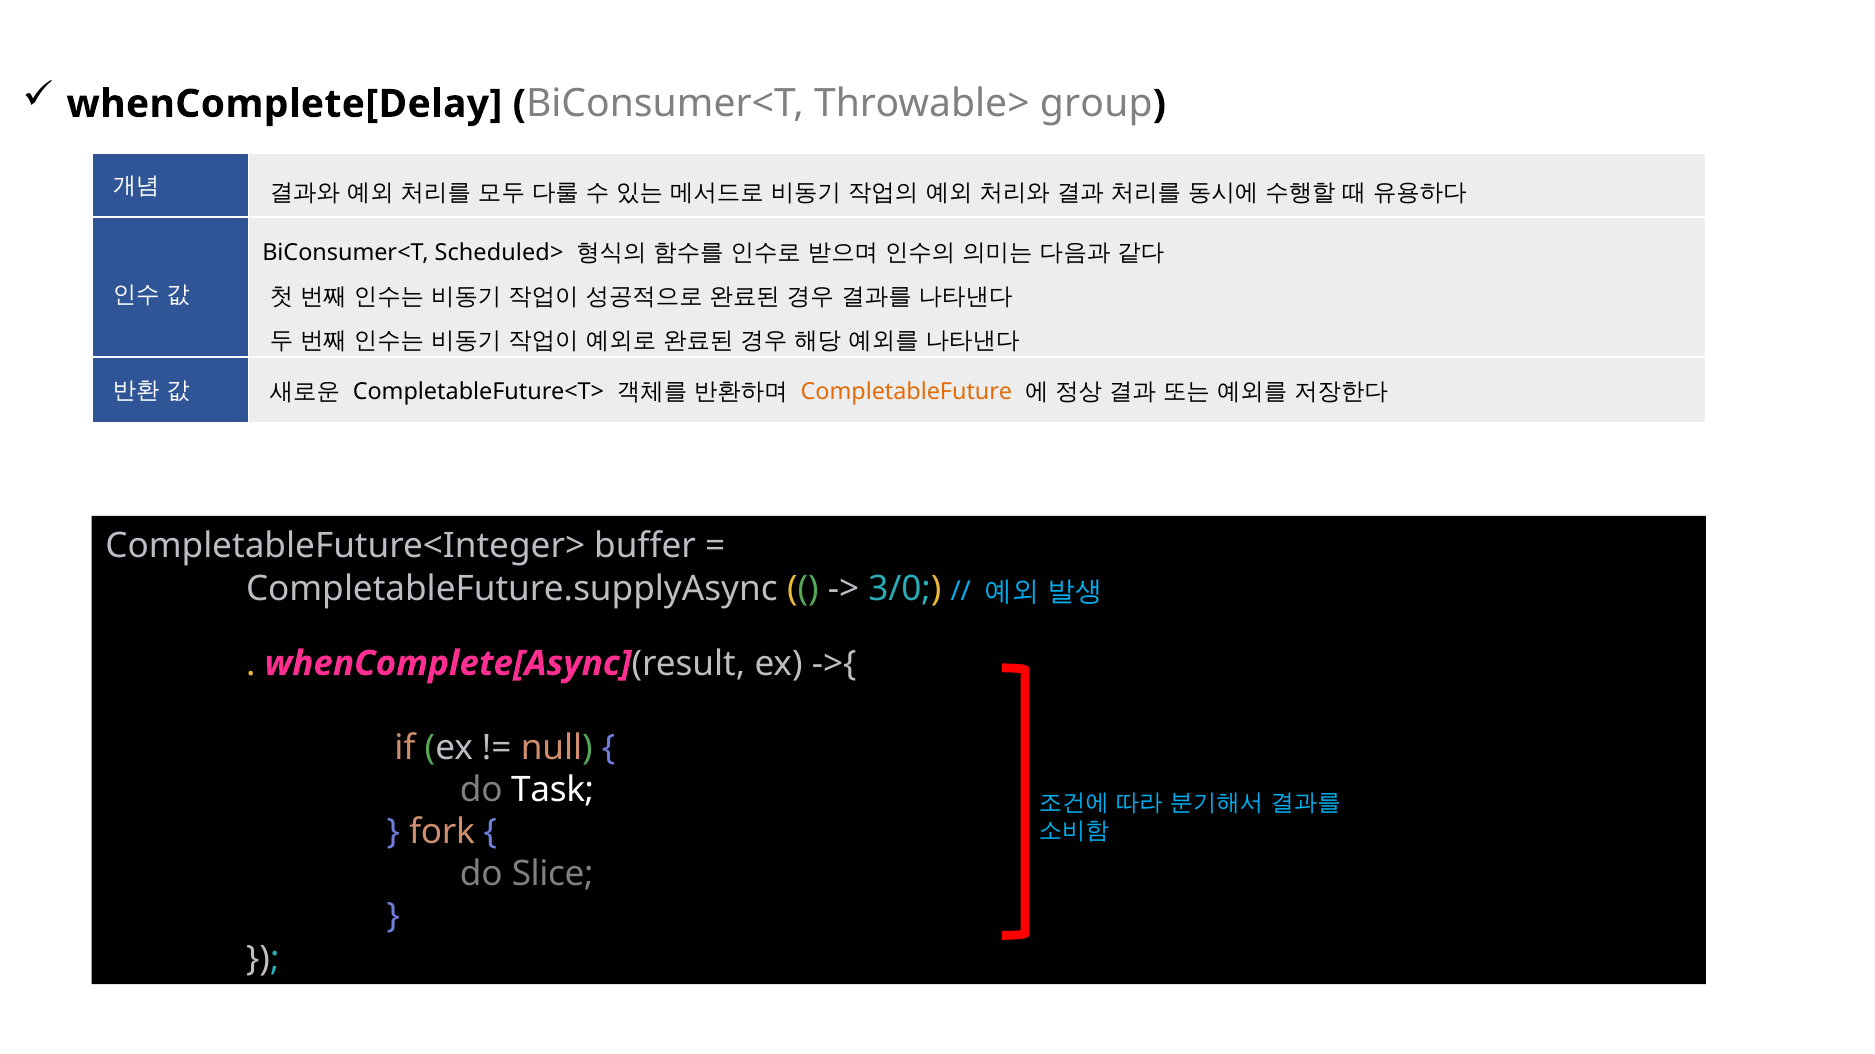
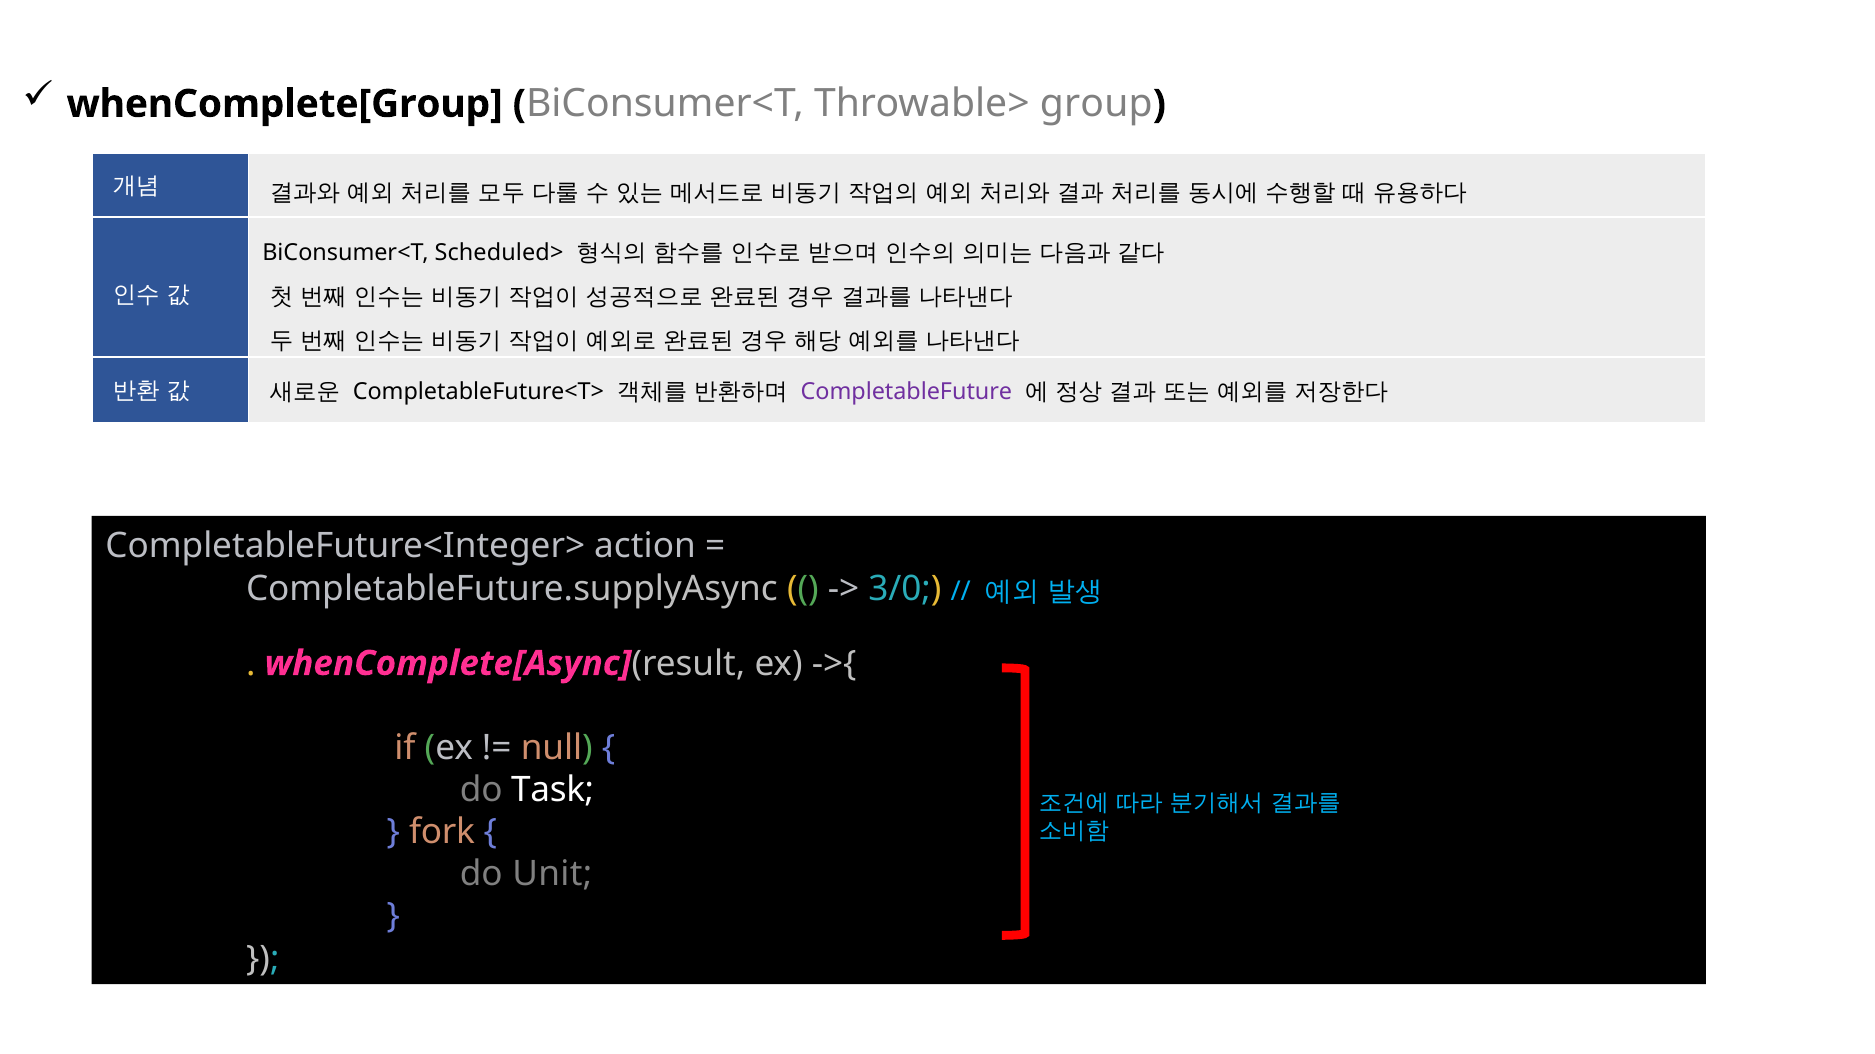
whenComplete[Delay: whenComplete[Delay -> whenComplete[Group (285, 104)
CompletableFuture colour: orange -> purple (906, 392)
buffer: buffer -> action (645, 547)
Slice: Slice -> Unit (552, 875)
